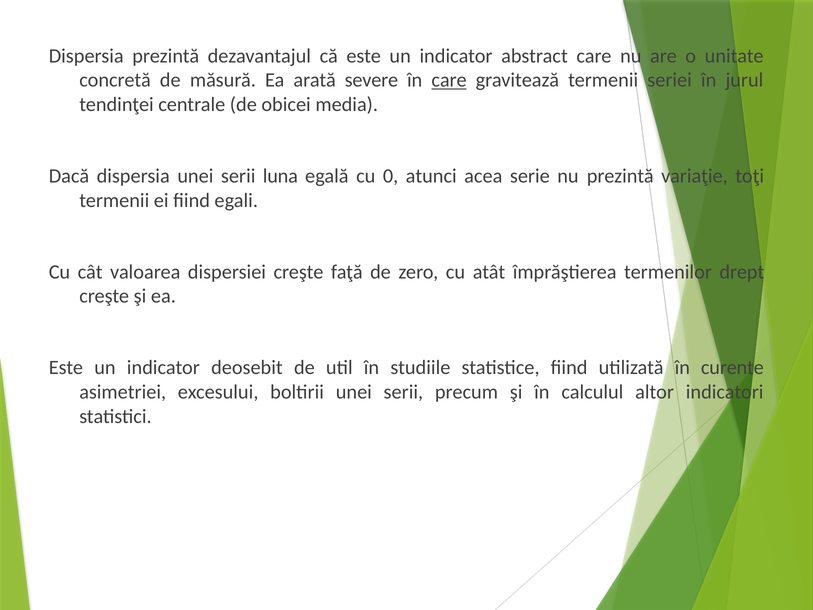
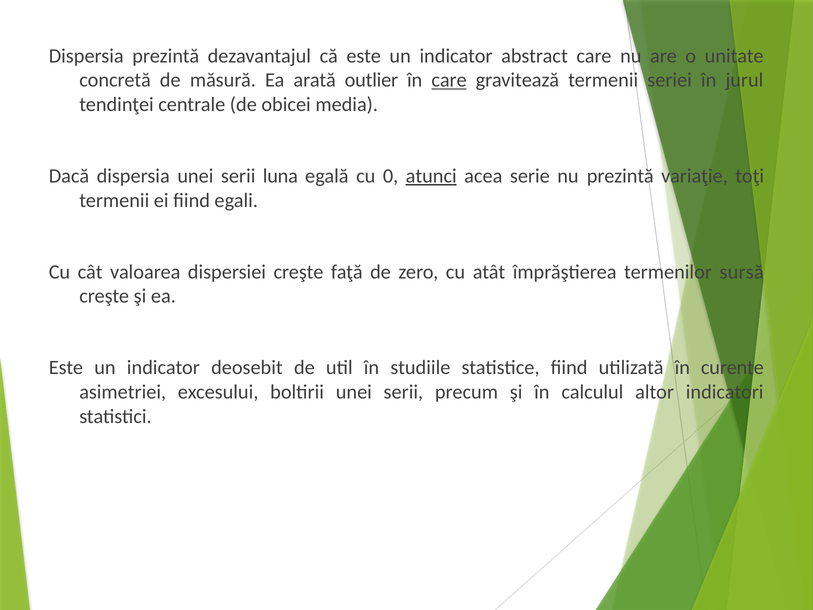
severe: severe -> outlier (371, 80)
atunci underline: none -> present (431, 176)
drept: drept -> sursă (742, 272)
